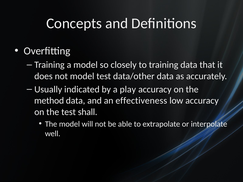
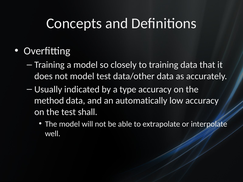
play: play -> type (128, 89)
effectiveness: effectiveness -> automatically (141, 101)
